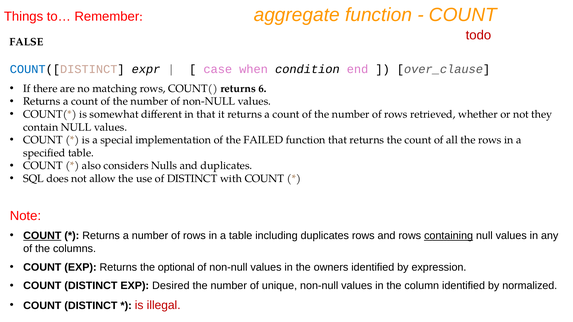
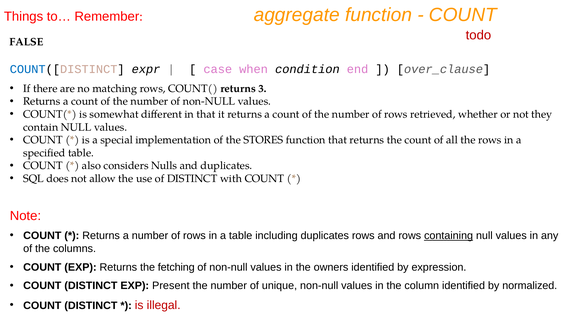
6: 6 -> 3 (263, 89)
FAILED: FAILED -> STORES (263, 140)
COUNT underline: present -> none (42, 236)
optional: optional -> fetching (176, 267)
Desired: Desired -> Present (171, 286)
